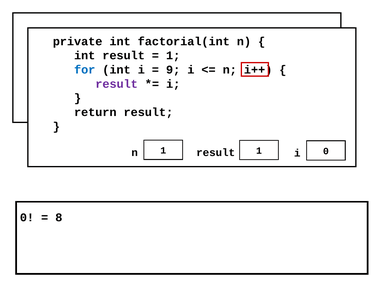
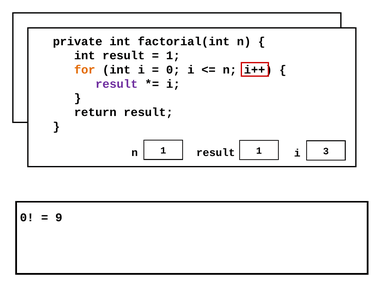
for colour: blue -> orange (85, 70)
9: 9 -> 0 (173, 70)
n 0: 0 -> 3 (326, 151)
8: 8 -> 9 (59, 218)
